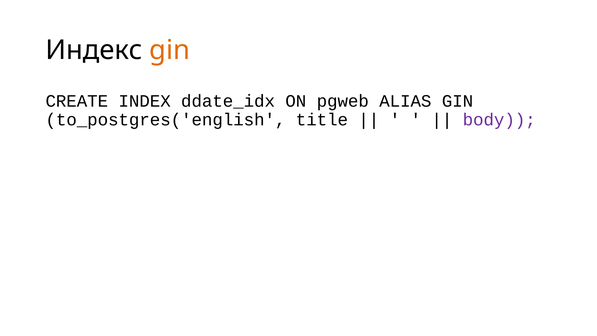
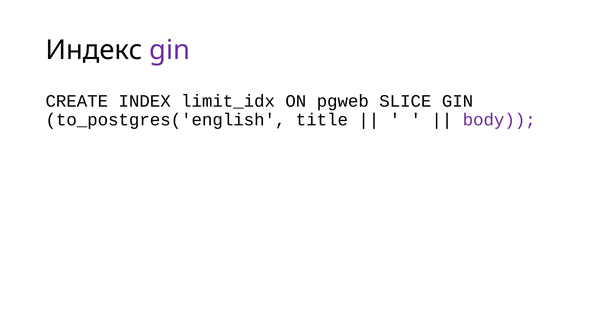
gin colour: orange -> purple (170, 50)
ddate_idx: ddate_idx -> limit_idx (228, 101)
ALIAS: ALIAS -> SLICE (405, 101)
